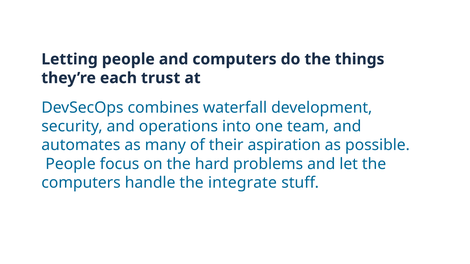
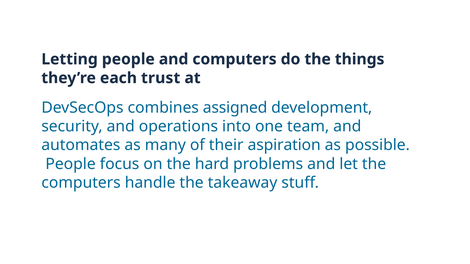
waterfall: waterfall -> assigned (235, 108)
integrate: integrate -> takeaway (243, 183)
